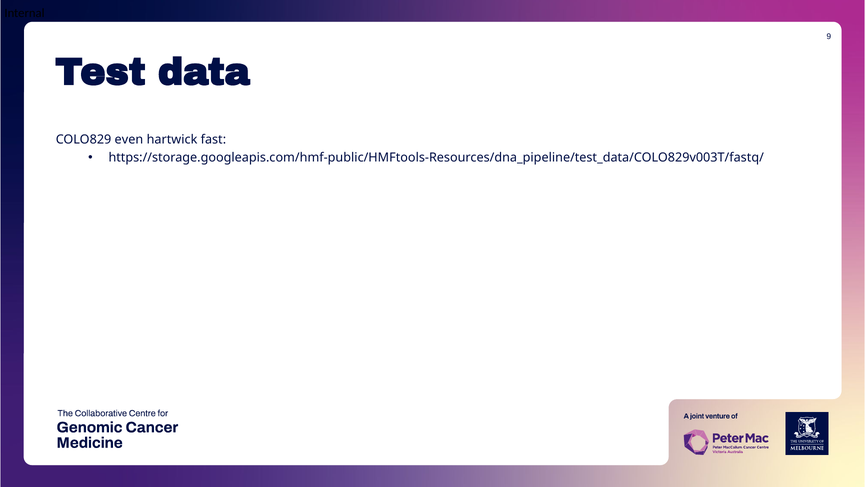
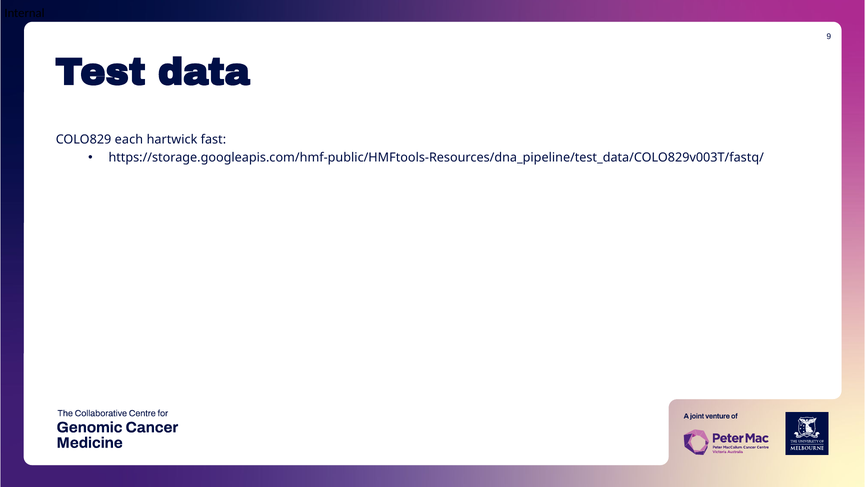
even: even -> each (129, 139)
